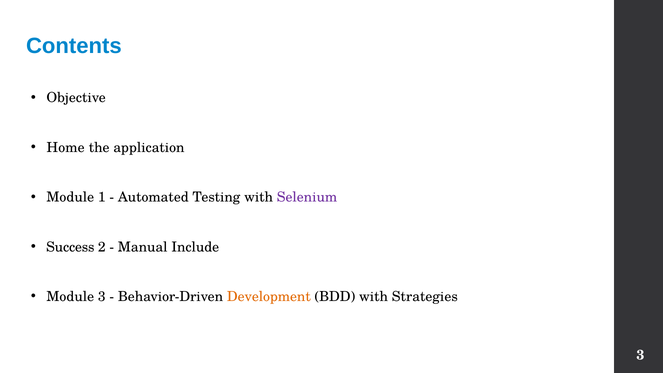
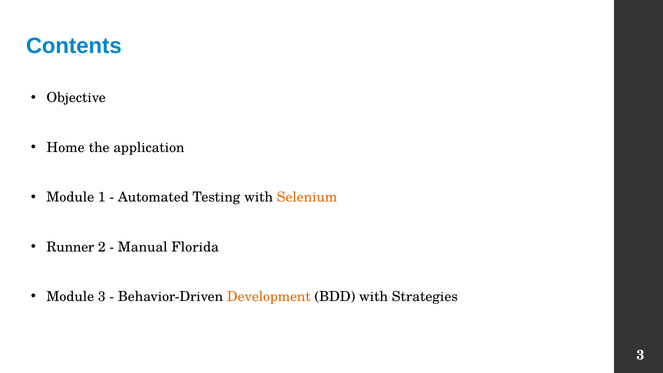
Selenium colour: purple -> orange (307, 197)
Success: Success -> Runner (70, 247)
Include: Include -> Florida (195, 247)
